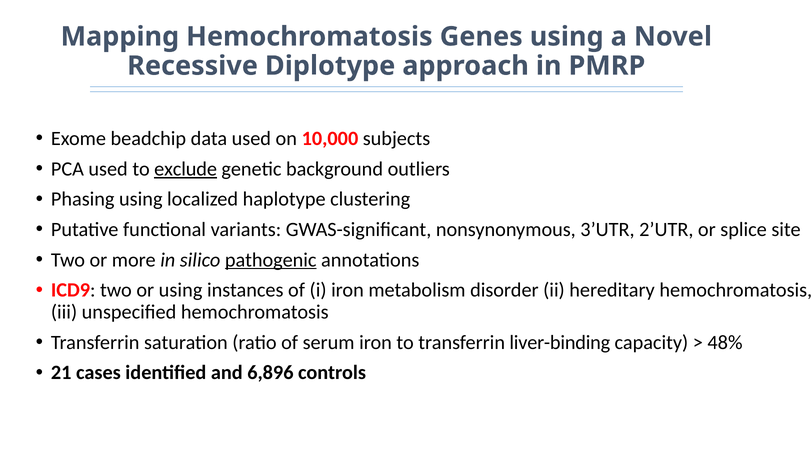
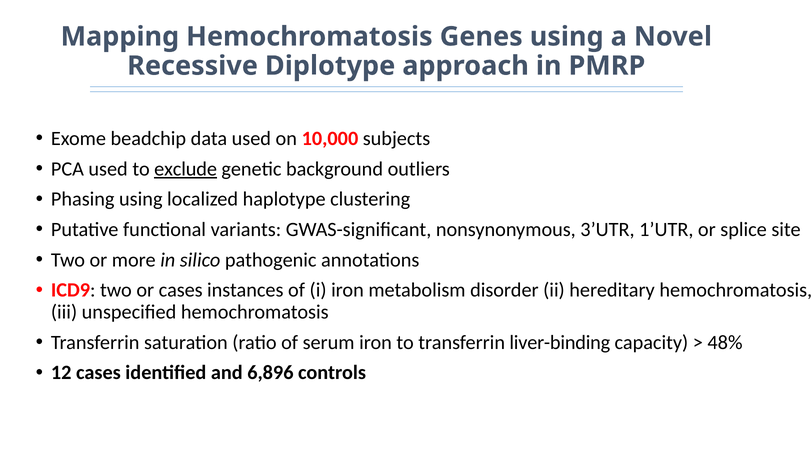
2’UTR: 2’UTR -> 1’UTR (666, 230)
pathogenic underline: present -> none (271, 260)
or using: using -> cases (181, 290)
21: 21 -> 12 (61, 373)
